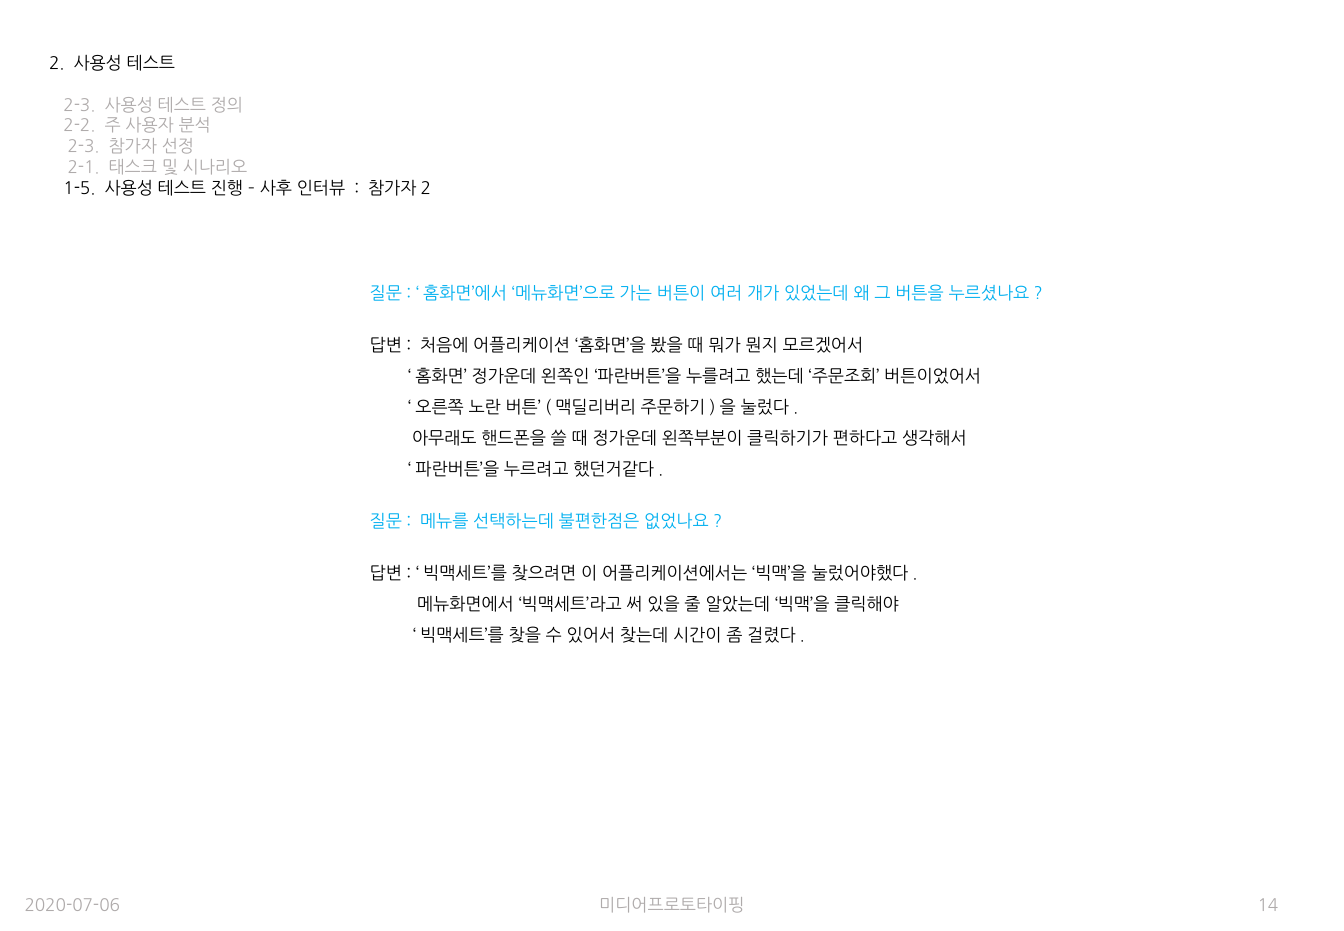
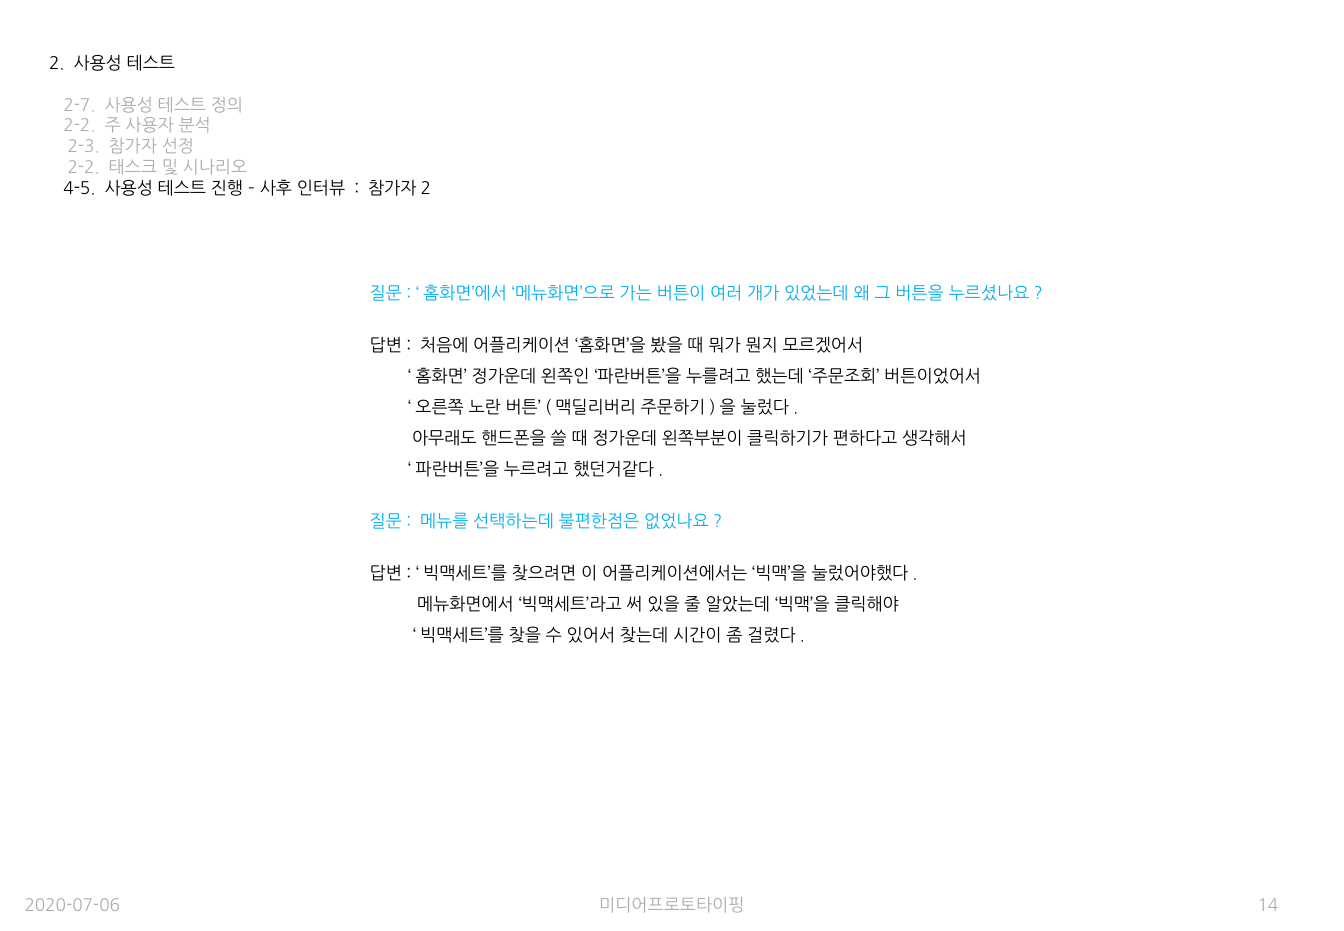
2-3: 2-3 -> 2-7 (79, 105)
2-1: 2-1 -> 2-2 (84, 168)
1-5: 1-5 -> 4-5 (79, 188)
